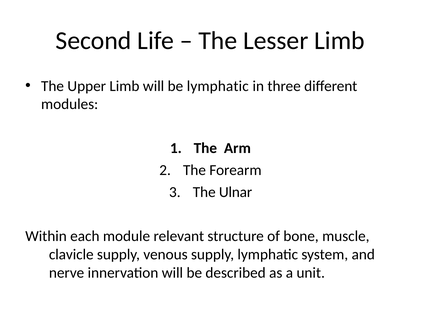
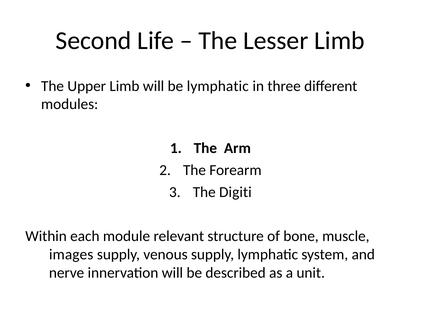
Ulnar: Ulnar -> Digiti (235, 192)
clavicle: clavicle -> images (71, 254)
